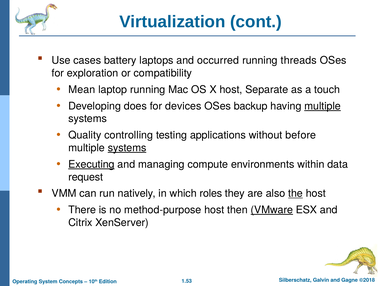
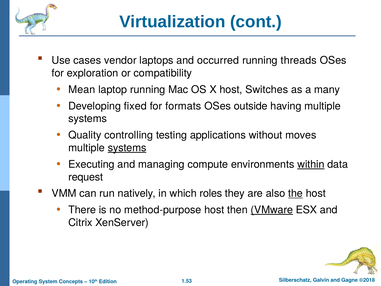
battery: battery -> vendor (120, 60)
Separate: Separate -> Switches (267, 90)
touch: touch -> many (327, 90)
does: does -> fixed (135, 106)
devices: devices -> formats (183, 106)
backup: backup -> outside (251, 106)
multiple underline: present -> none (323, 106)
before: before -> moves (301, 135)
Executing underline: present -> none (91, 164)
within underline: none -> present (311, 164)
